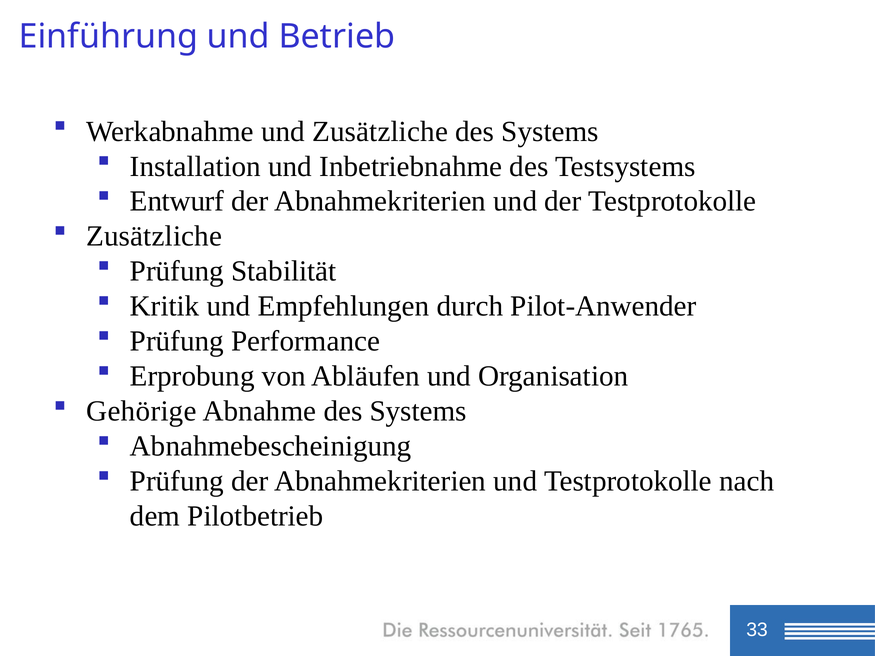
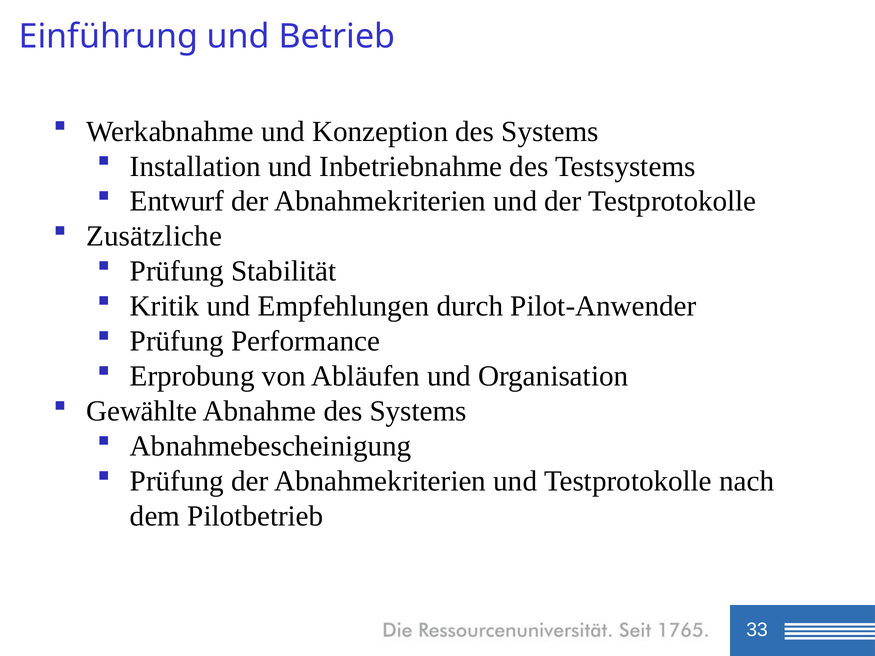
und Zusätzliche: Zusätzliche -> Konzeption (380, 131)
Gehörige: Gehörige -> Gewählte (142, 411)
